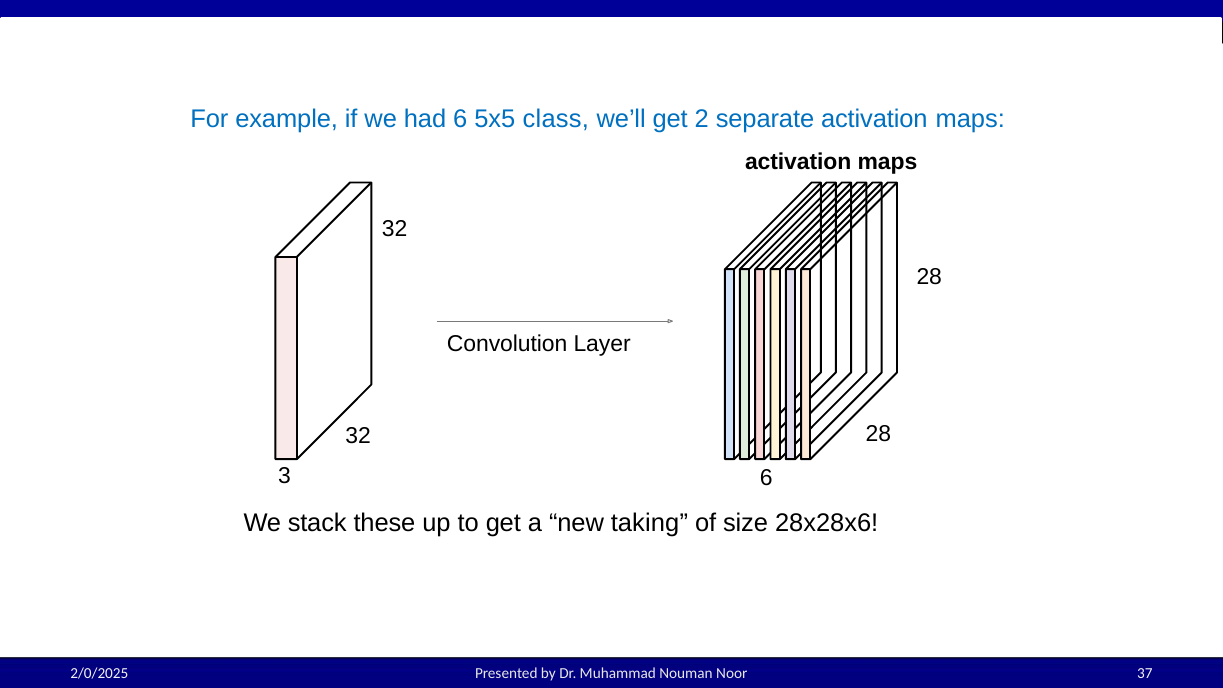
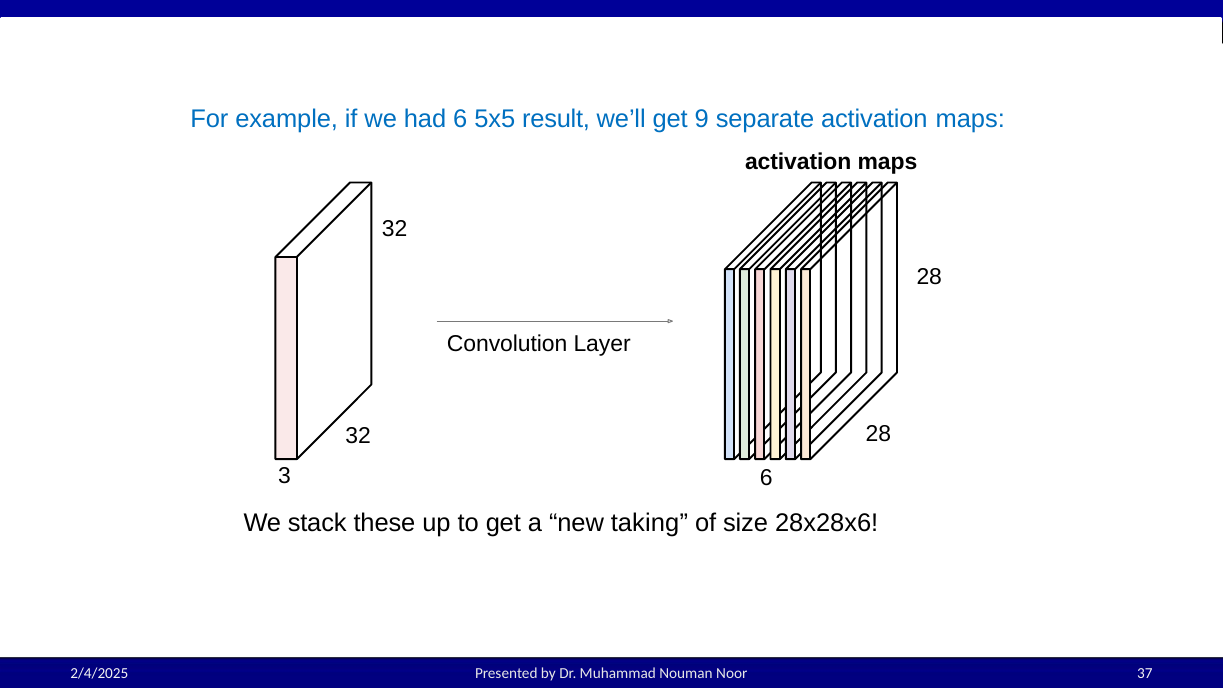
class: class -> result (556, 119)
2: 2 -> 9 (702, 119)
2/0/2025: 2/0/2025 -> 2/4/2025 (99, 674)
